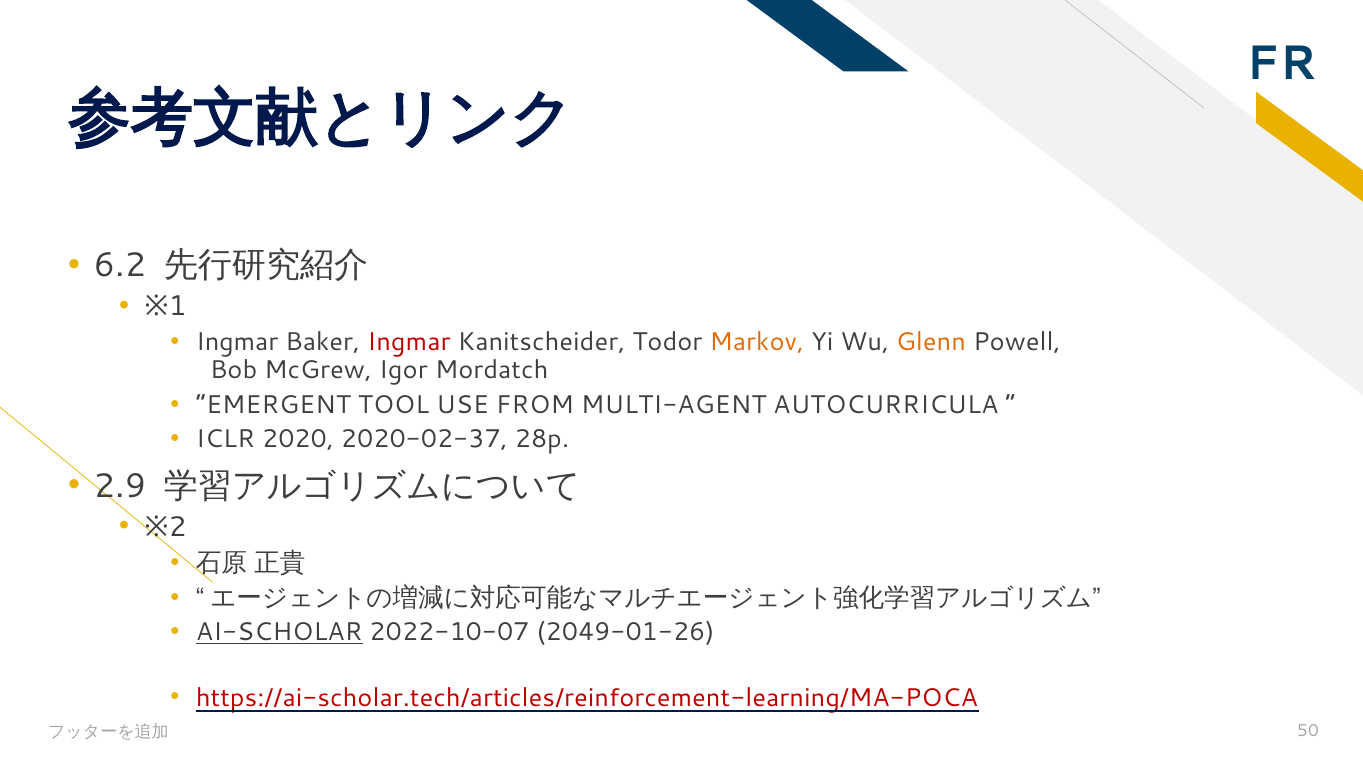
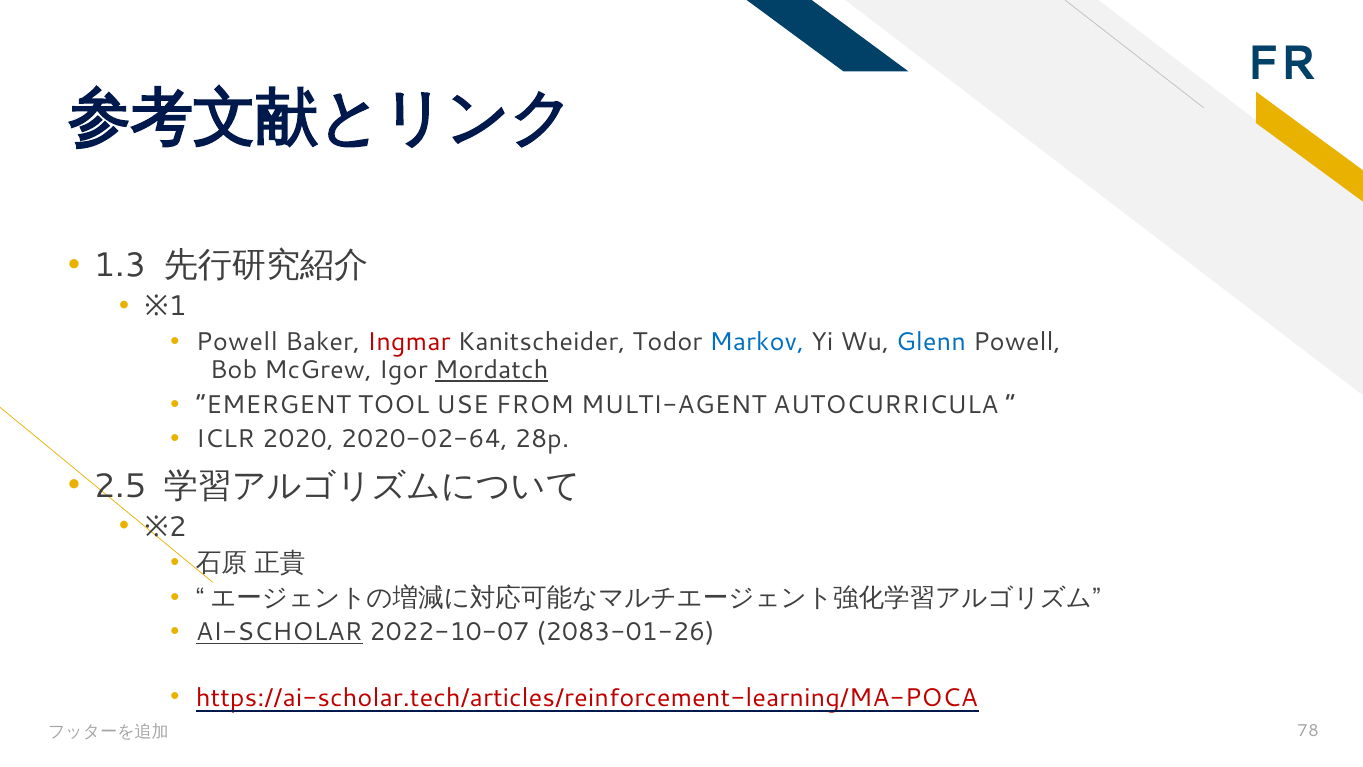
6.2: 6.2 -> 1.3 (120, 265)
Ingmar: Ingmar -> Powell (237, 342)
Markov colour: orange -> blue (757, 342)
Glenn colour: orange -> blue (931, 342)
Mordatch underline: none -> present (492, 370)
2020-02-37: 2020-02-37 -> 2020-02-64 (424, 439)
2.9: 2.9 -> 2.5 (120, 486)
2049-01-26: 2049-01-26 -> 2083-01-26 (626, 632)
50: 50 -> 78 (1308, 730)
